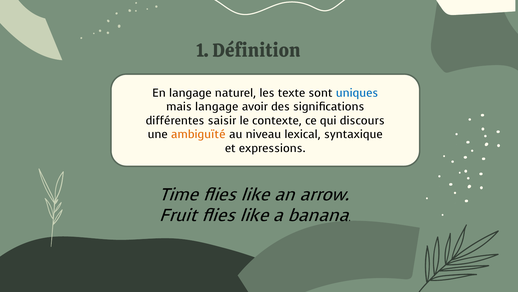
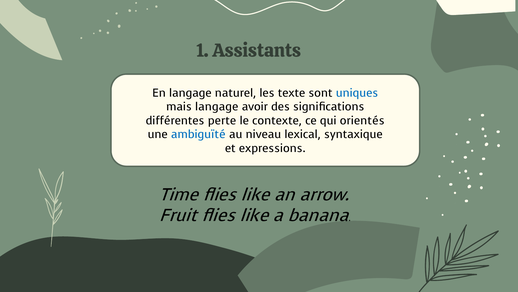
Définition: Définition -> Assistants (257, 51)
saisir: saisir -> perte (222, 120)
discours: discours -> orientés (362, 120)
ambiguïté colour: orange -> blue (198, 134)
